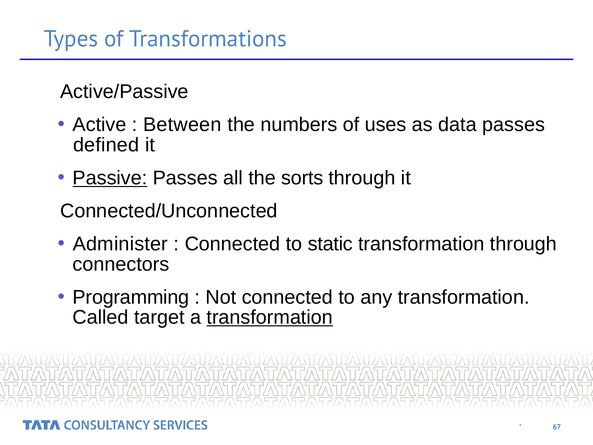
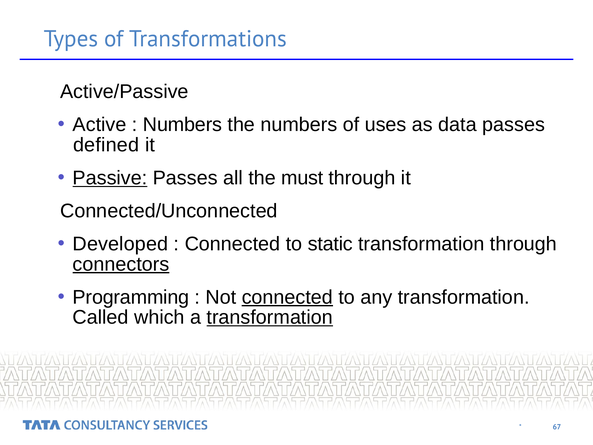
Between: Between -> Numbers (183, 125)
sorts: sorts -> must (302, 178)
Administer: Administer -> Developed (120, 244)
connectors underline: none -> present (121, 264)
connected underline: none -> present (287, 297)
target: target -> which (159, 317)
